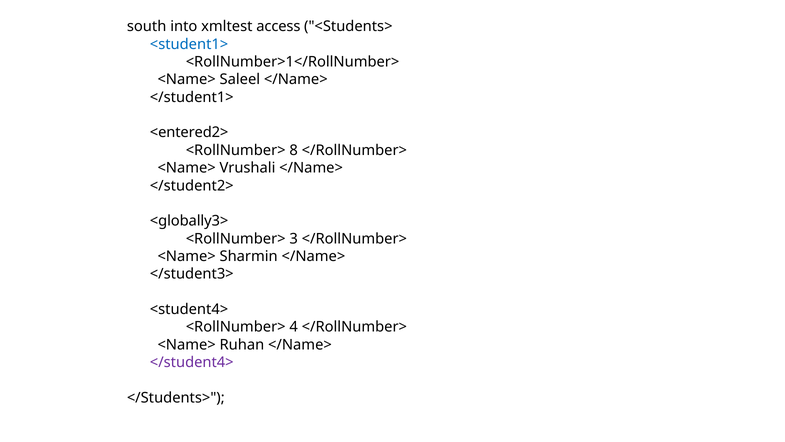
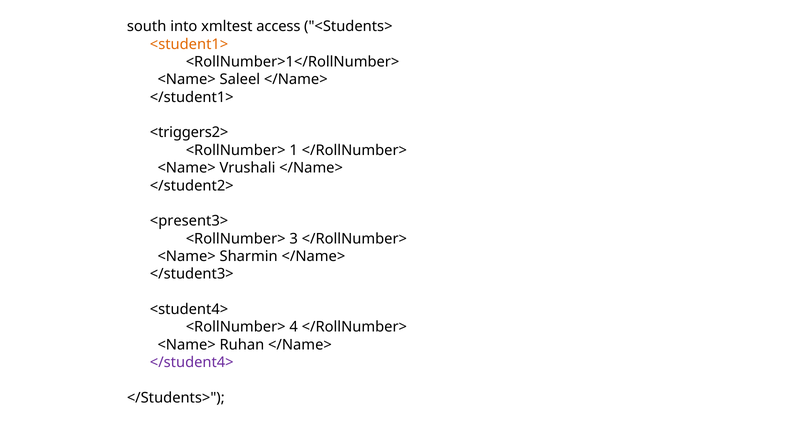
<student1> colour: blue -> orange (189, 44)
<entered2>: <entered2> -> <triggers2> (189, 133)
8: 8 -> 1 (294, 150)
<globally3>: <globally3> -> <present3> (189, 221)
